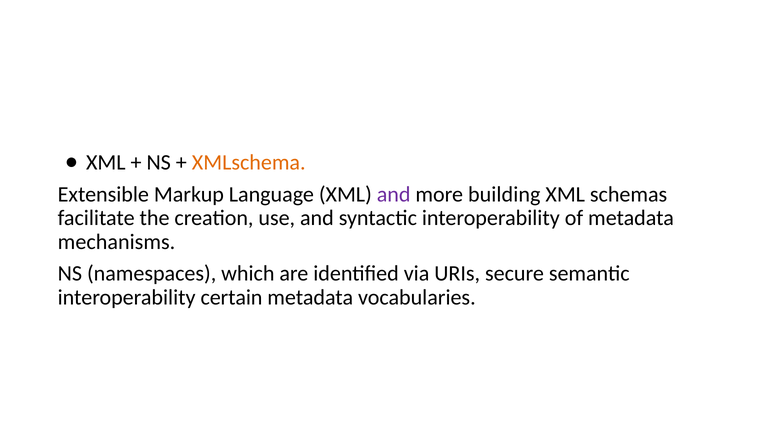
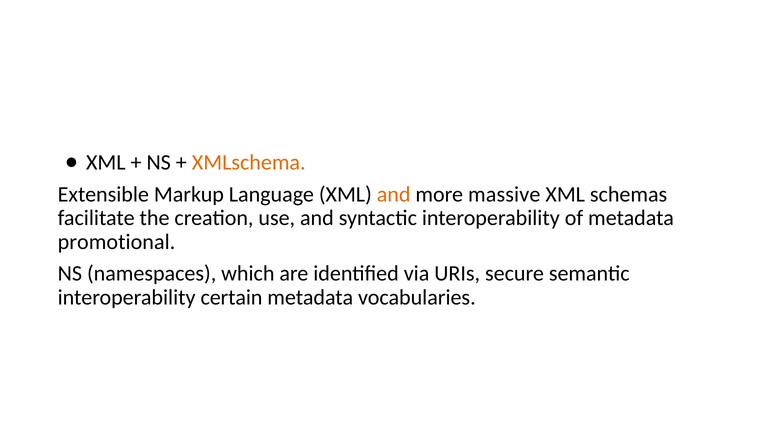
and colour: purple -> orange (394, 194)
building: building -> massive (504, 194)
mechanisms: mechanisms -> promotional (117, 242)
